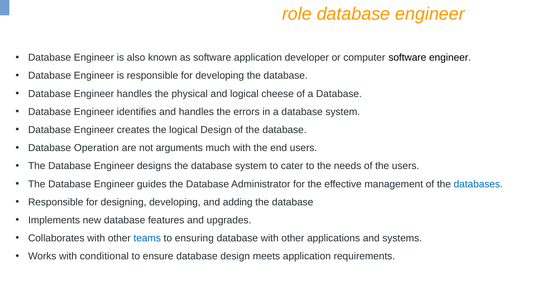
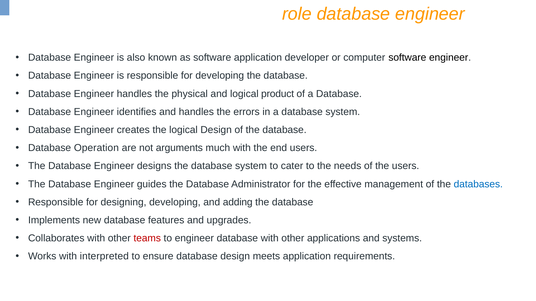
cheese: cheese -> product (278, 94)
teams colour: blue -> red (147, 239)
to ensuring: ensuring -> engineer (194, 239)
conditional: conditional -> interpreted (104, 257)
